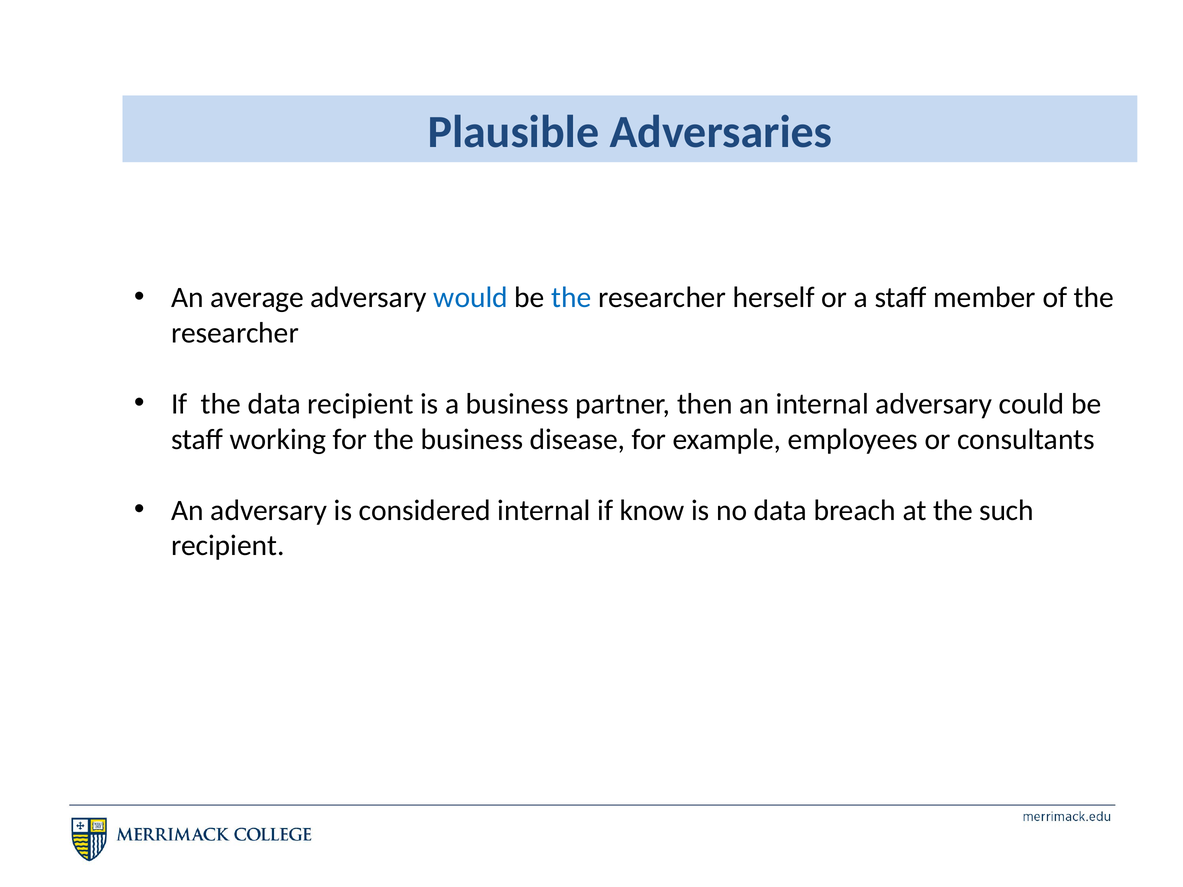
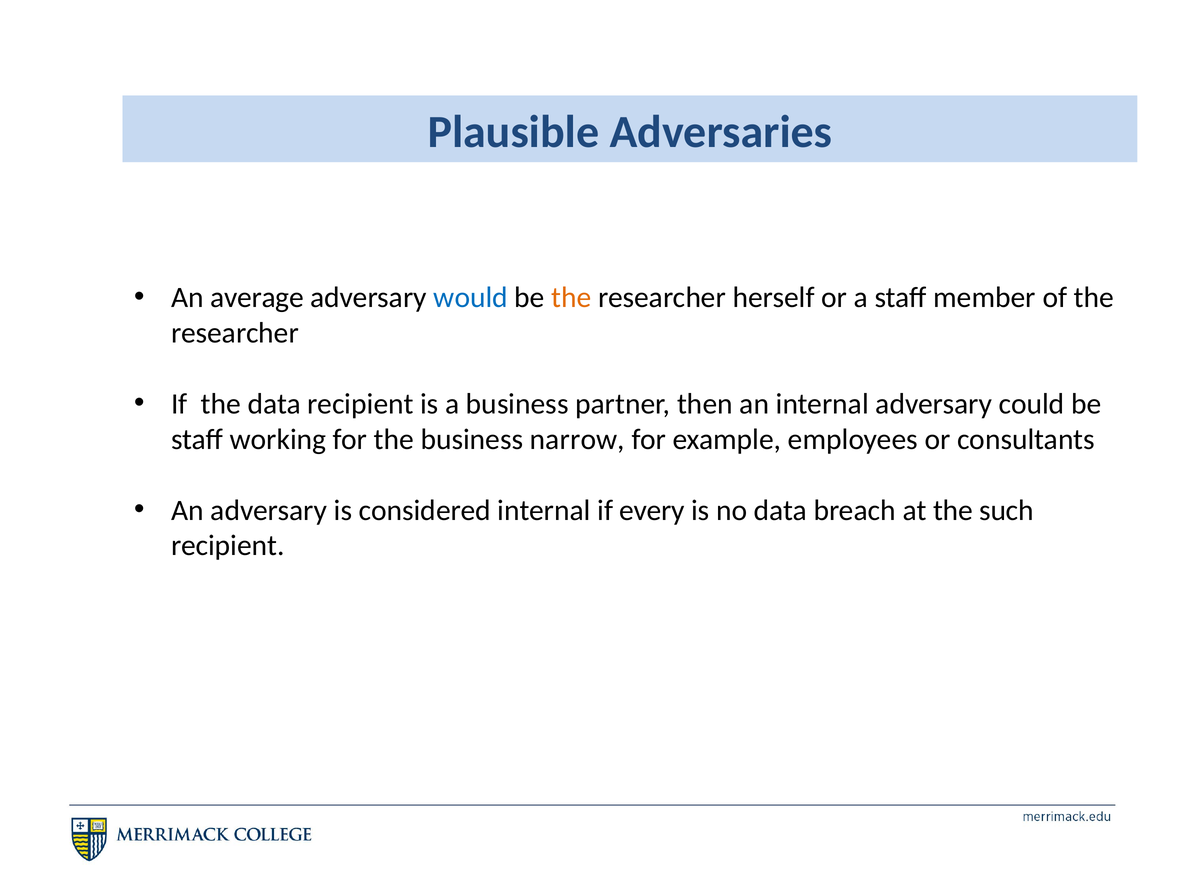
the colour: blue -> orange (571, 297)
disease: disease -> narrow (577, 439)
know: know -> every (652, 510)
